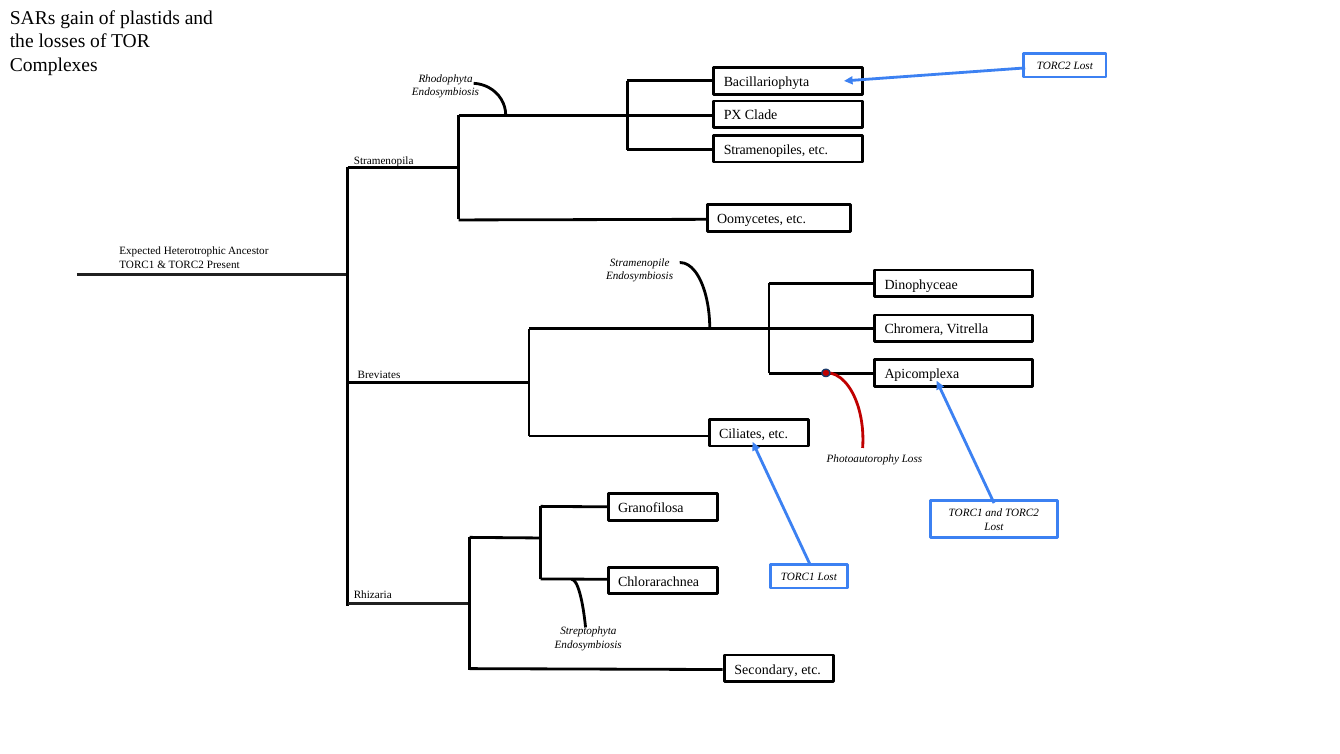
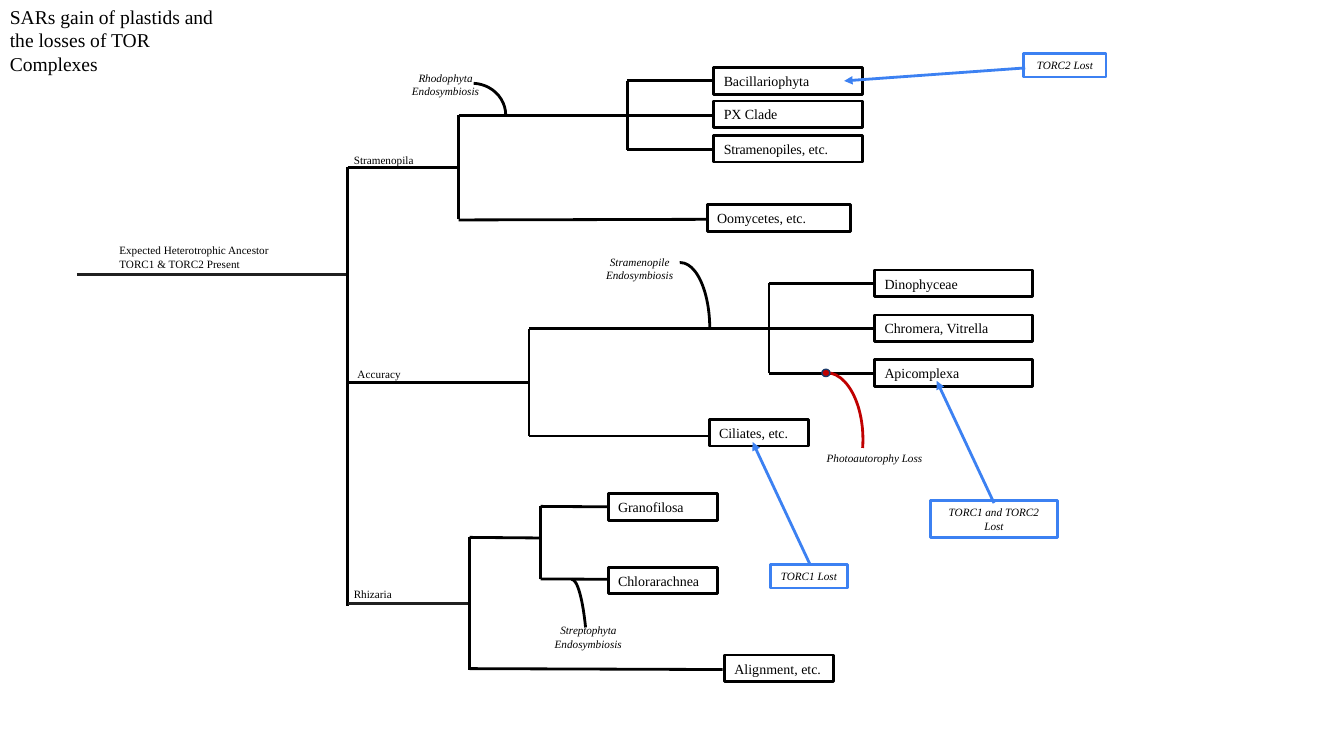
Breviates: Breviates -> Accuracy (379, 374)
Secondary: Secondary -> Alignment (766, 669)
